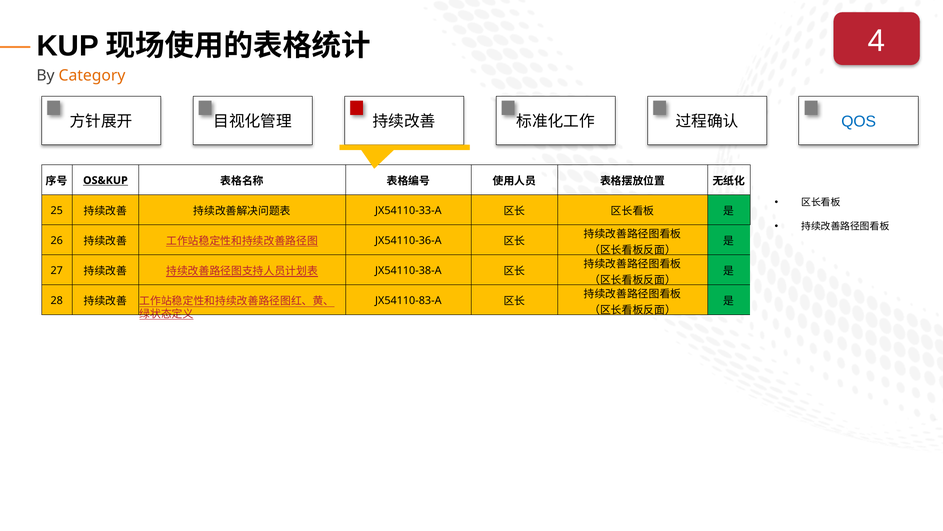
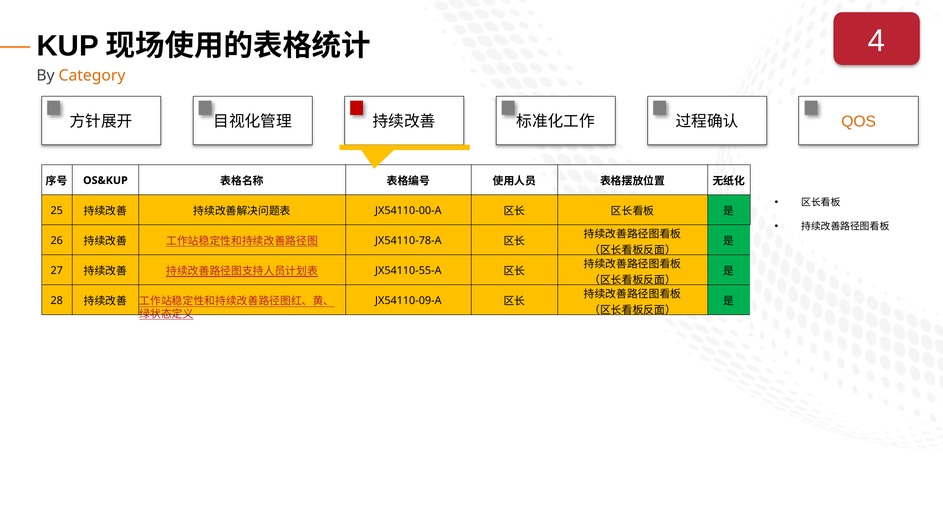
QOS colour: blue -> orange (859, 122)
OS&KUP underline: present -> none (105, 180)
JX54110-33-A: JX54110-33-A -> JX54110-00-A (408, 210)
JX54110-36-A: JX54110-36-A -> JX54110-78-A (408, 240)
JX54110-38-A: JX54110-38-A -> JX54110-55-A (408, 270)
JX54110-83-A: JX54110-83-A -> JX54110-09-A (408, 300)
